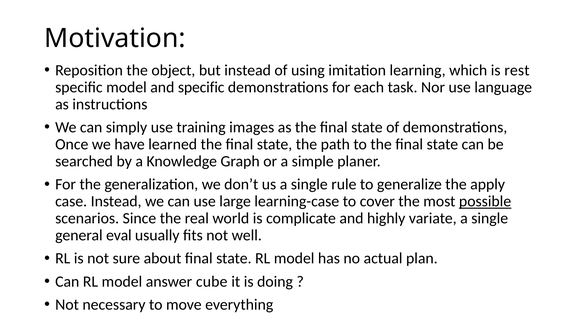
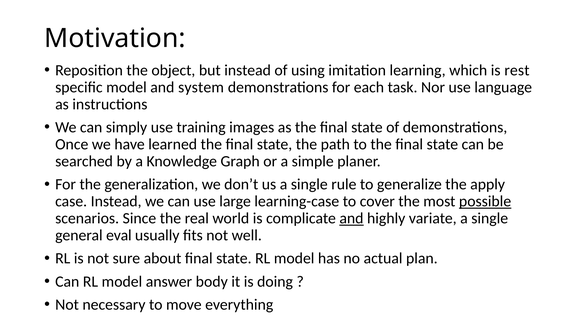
and specific: specific -> system (201, 87)
and underline: none -> present (351, 218)
cube: cube -> body (212, 281)
